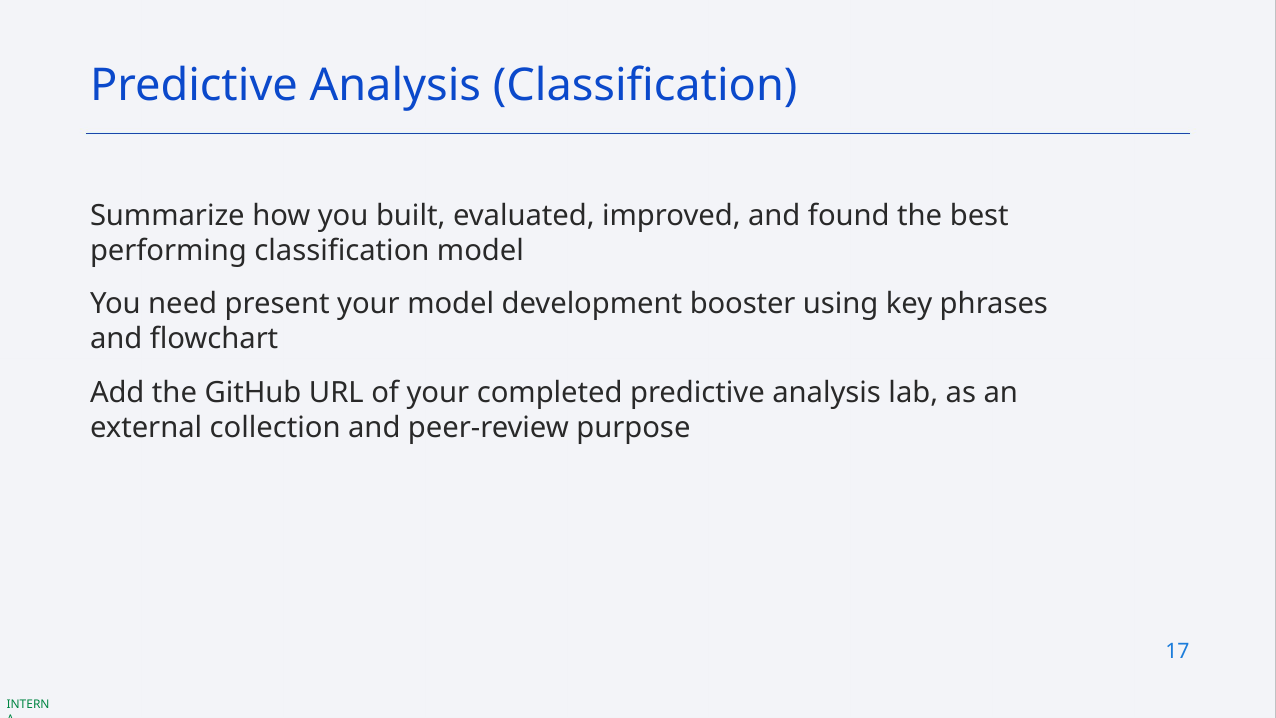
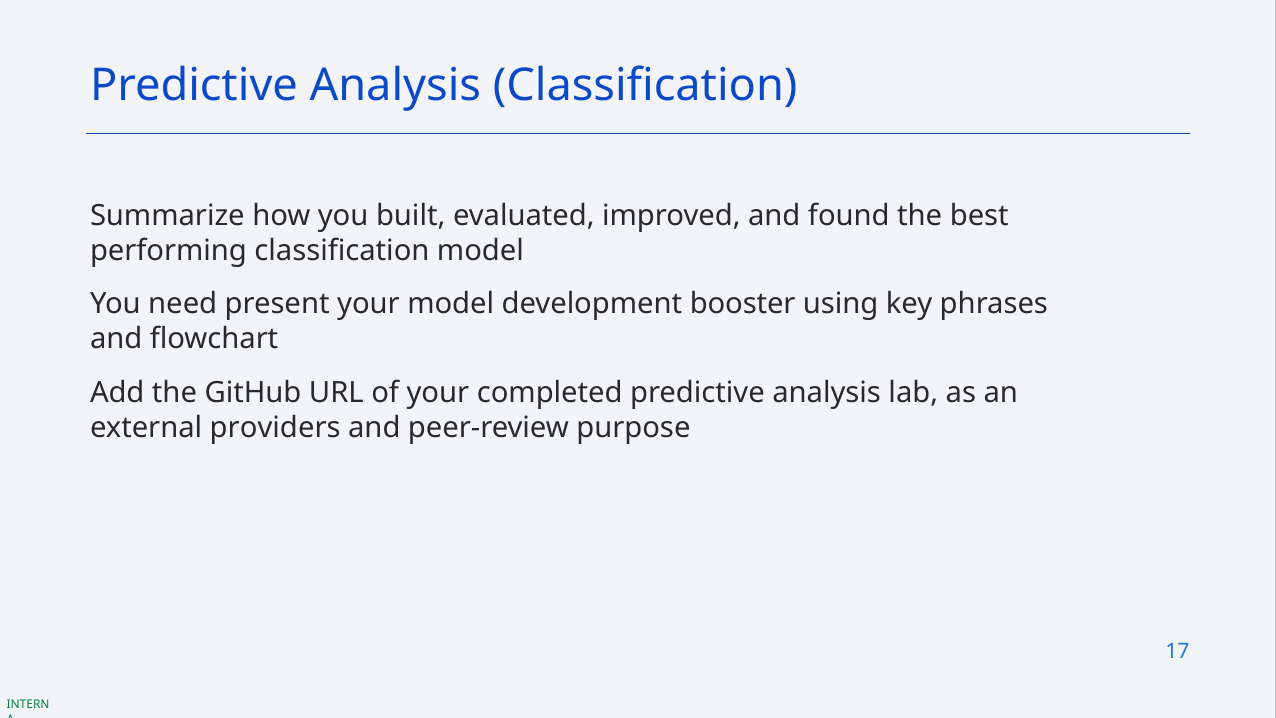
collection: collection -> providers (275, 428)
